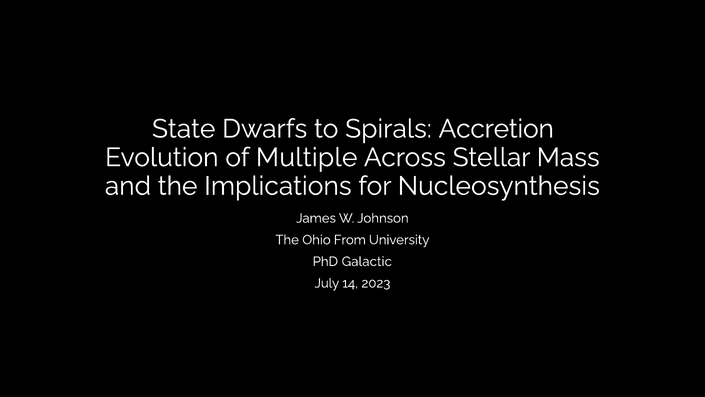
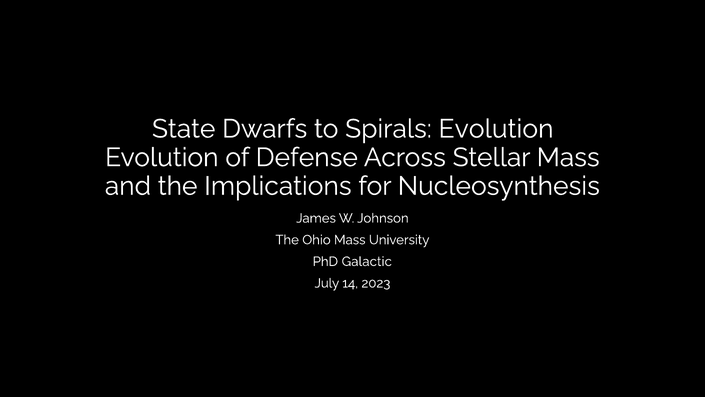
Spirals Accretion: Accretion -> Evolution (496, 129)
Multiple: Multiple -> Defense (307, 157)
Ohio From: From -> Mass (350, 240)
